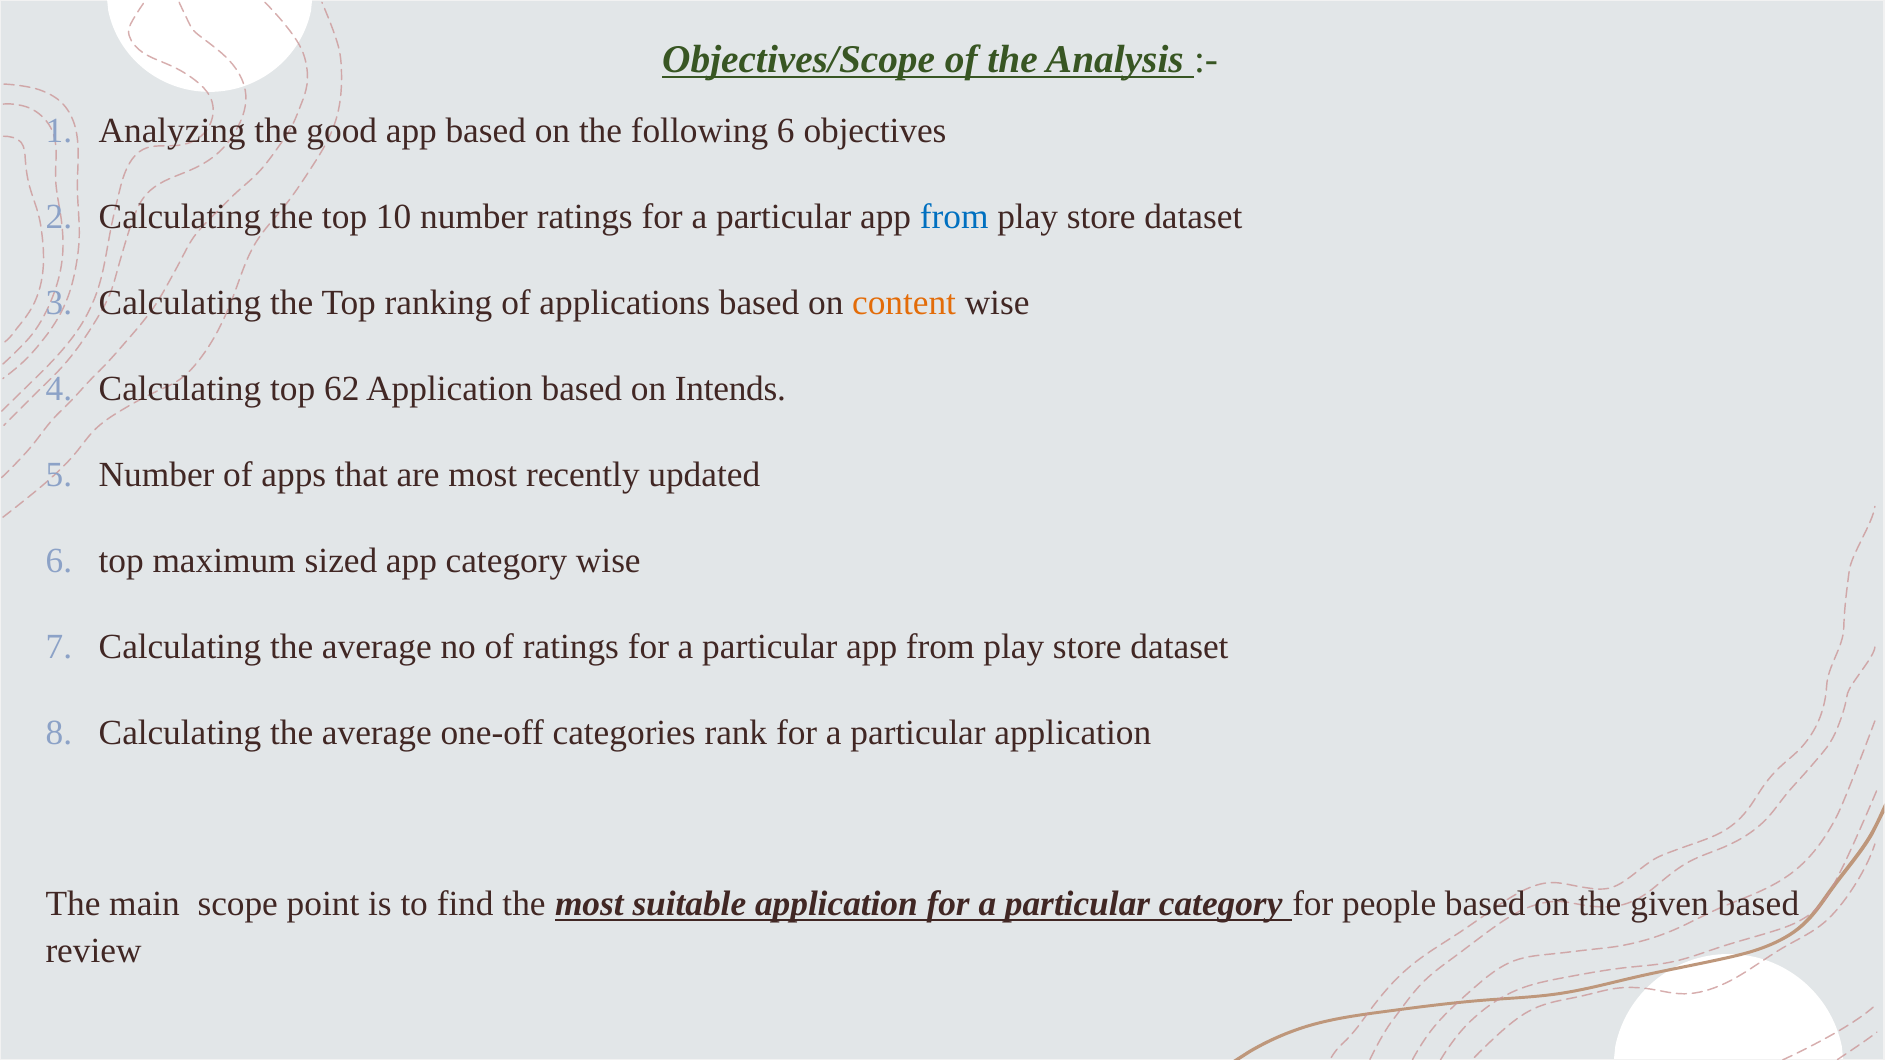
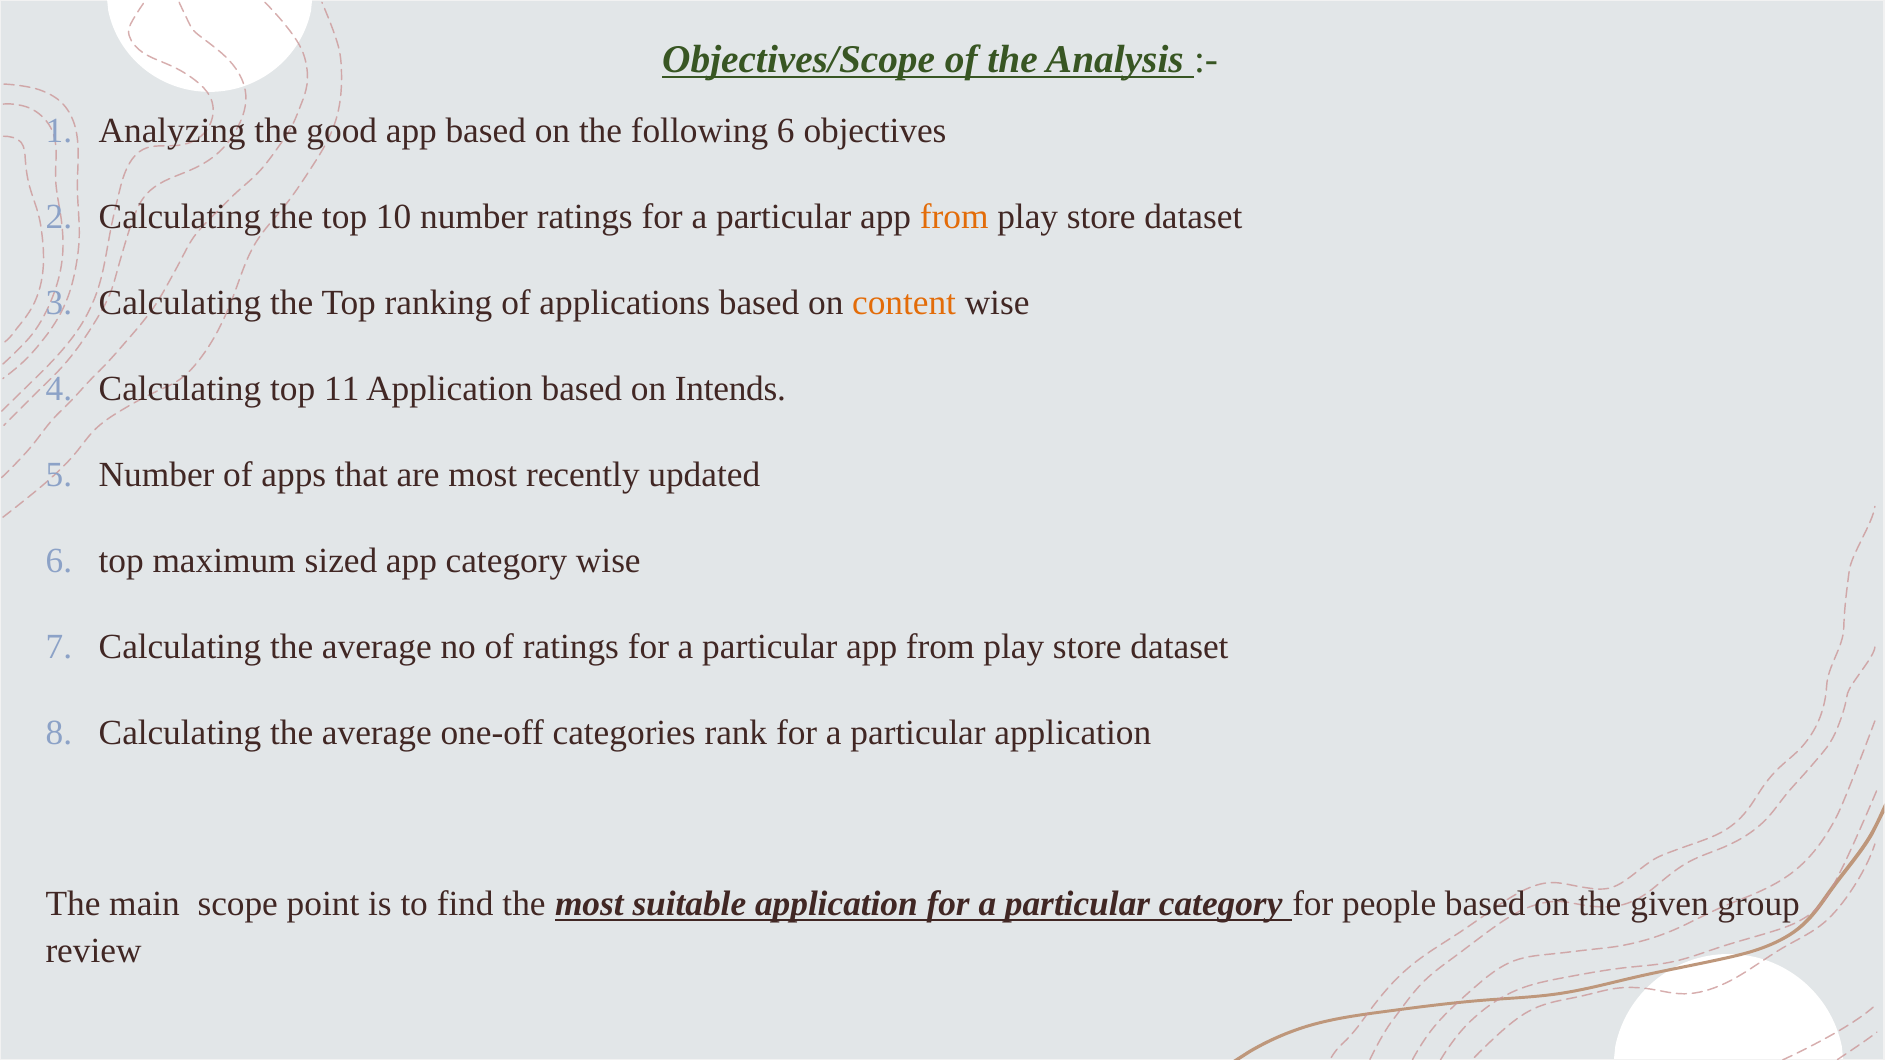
from colour: blue -> orange (954, 217)
62: 62 -> 11 (342, 389)
given based: based -> group (1759, 904)
